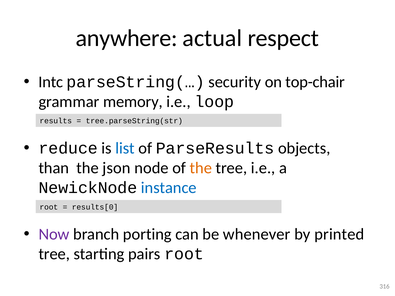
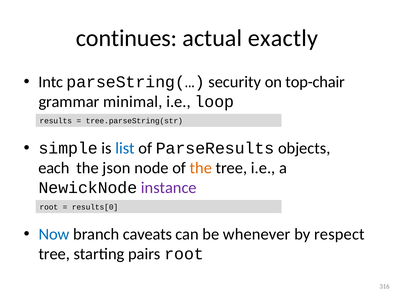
anywhere: anywhere -> continues (127, 38)
respect: respect -> exactly (283, 38)
memory: memory -> minimal (133, 102)
reduce: reduce -> simple (68, 148)
than: than -> each (54, 168)
instance colour: blue -> purple (169, 188)
Now colour: purple -> blue (54, 234)
porting: porting -> caveats (147, 234)
printed: printed -> respect (339, 234)
